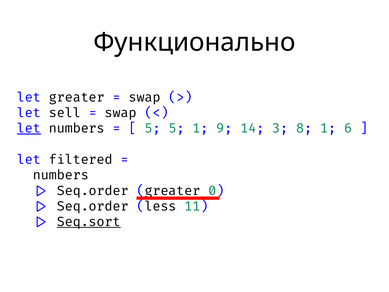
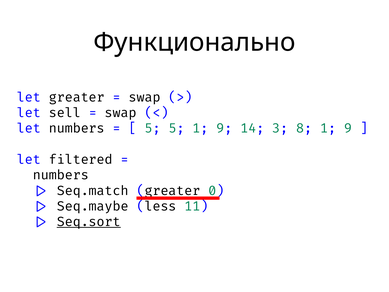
let underline: present -> none (29, 128)
8 1 6: 6 -> 9 (348, 128)
Seq.order: Seq.order -> Seq.match (93, 191)
Seq.order: Seq.order -> Seq.maybe (93, 206)
